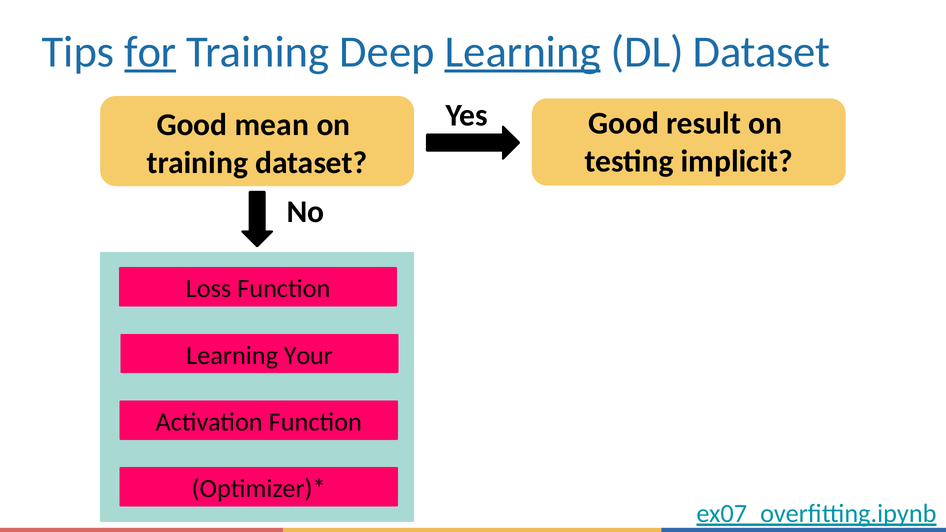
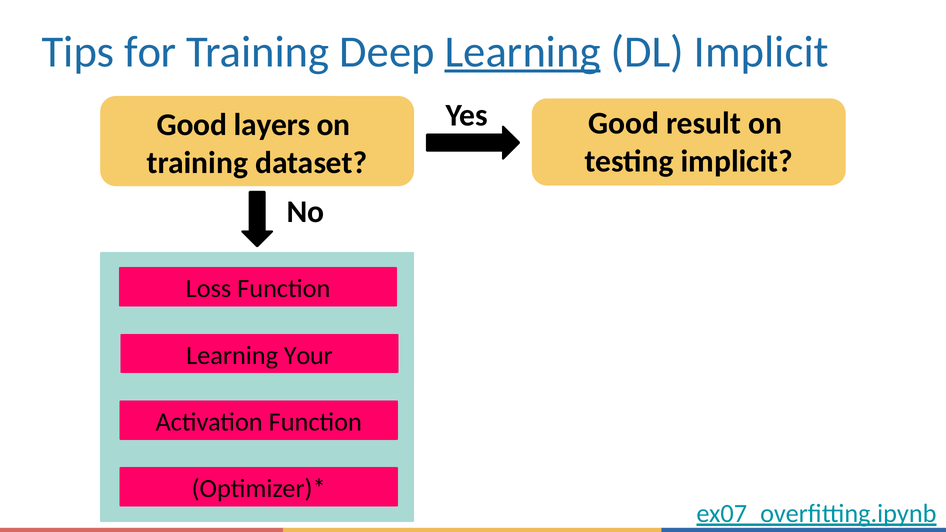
for underline: present -> none (150, 52)
DL Dataset: Dataset -> Implicit (761, 52)
mean: mean -> layers (272, 125)
